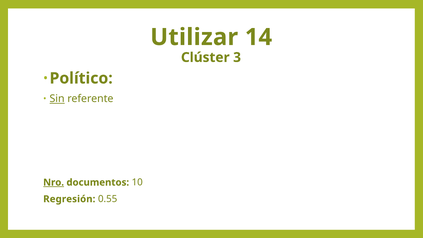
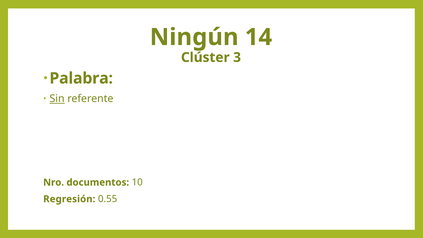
Utilizar: Utilizar -> Ningún (194, 37)
Político: Político -> Palabra (81, 78)
Nro underline: present -> none (54, 182)
